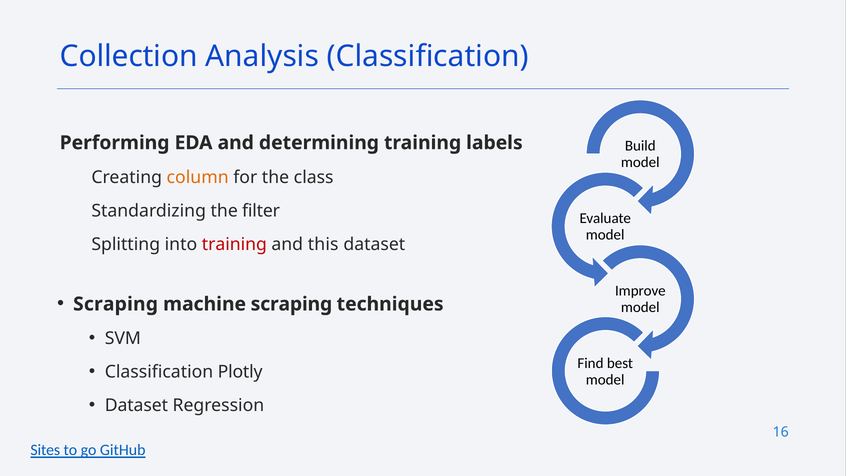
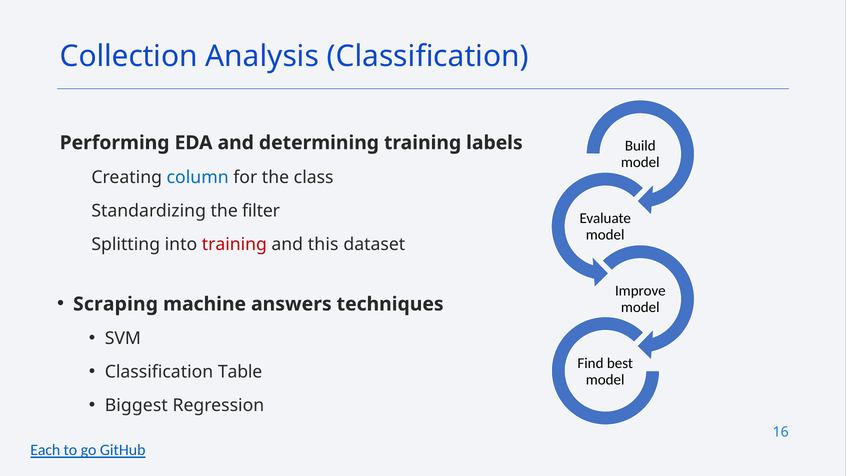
column colour: orange -> blue (198, 177)
machine scraping: scraping -> answers (291, 304)
Plotly: Plotly -> Table (240, 372)
Dataset: Dataset -> Biggest (136, 406)
Sites: Sites -> Each (45, 450)
